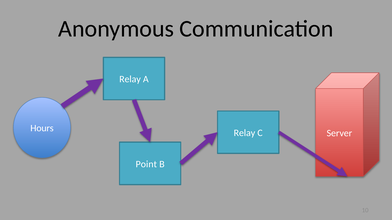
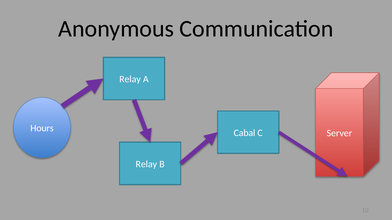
Relay: Relay -> Cabal (244, 133)
Point: Point -> Relay (146, 164)
